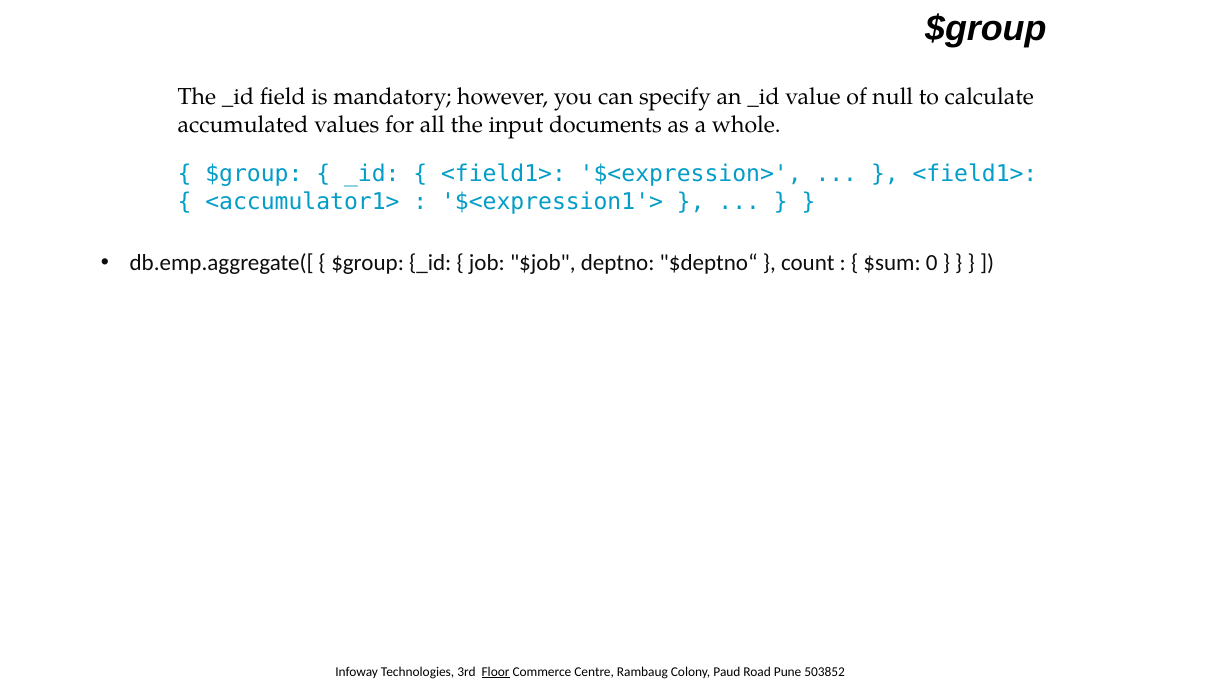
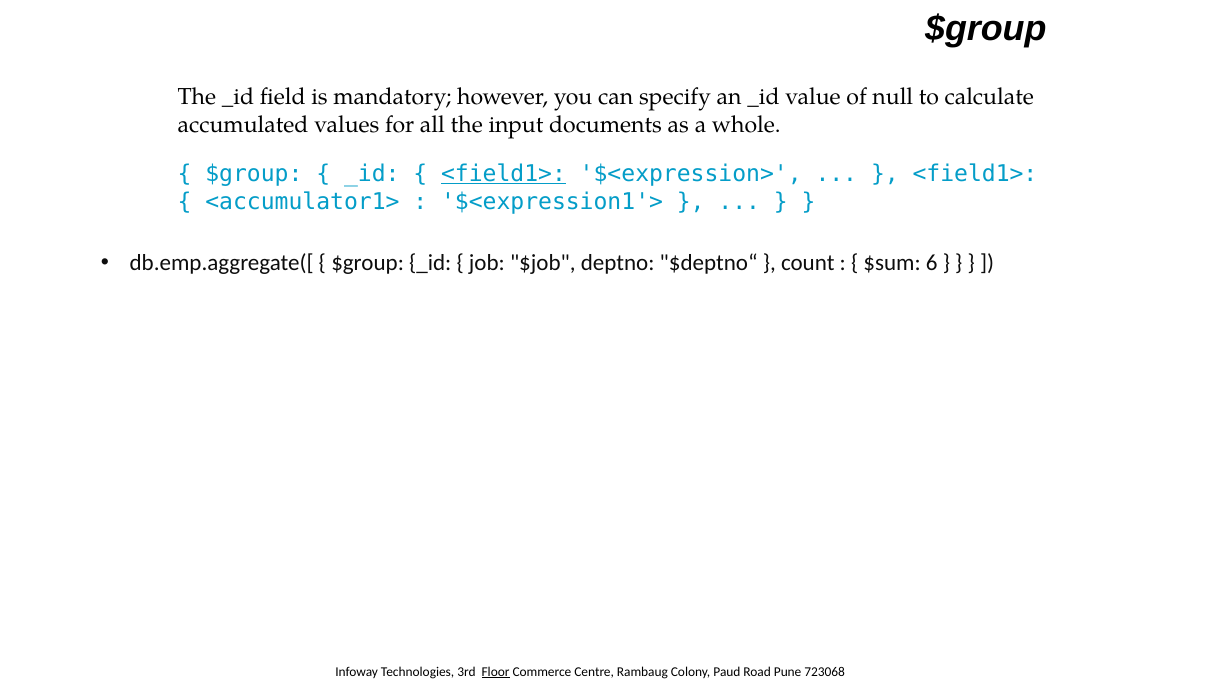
<field1> underline: none -> present (503, 174)
0: 0 -> 6 (932, 263)
503852: 503852 -> 723068 (825, 671)
